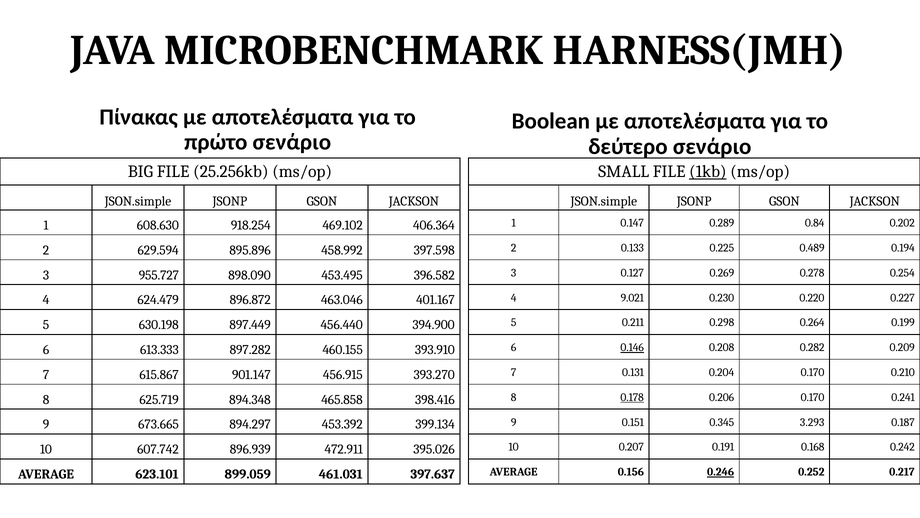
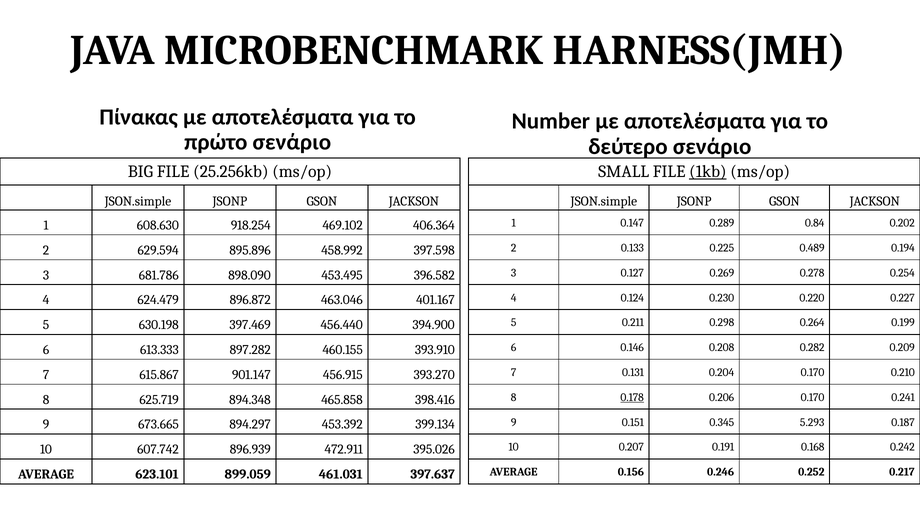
Boolean: Boolean -> Number (551, 121)
955.727: 955.727 -> 681.786 (159, 275)
9.021: 9.021 -> 0.124 (632, 297)
897.449: 897.449 -> 397.469 (250, 325)
0.146 underline: present -> none (632, 347)
3.293: 3.293 -> 5.293 (812, 422)
0.246 underline: present -> none (721, 472)
